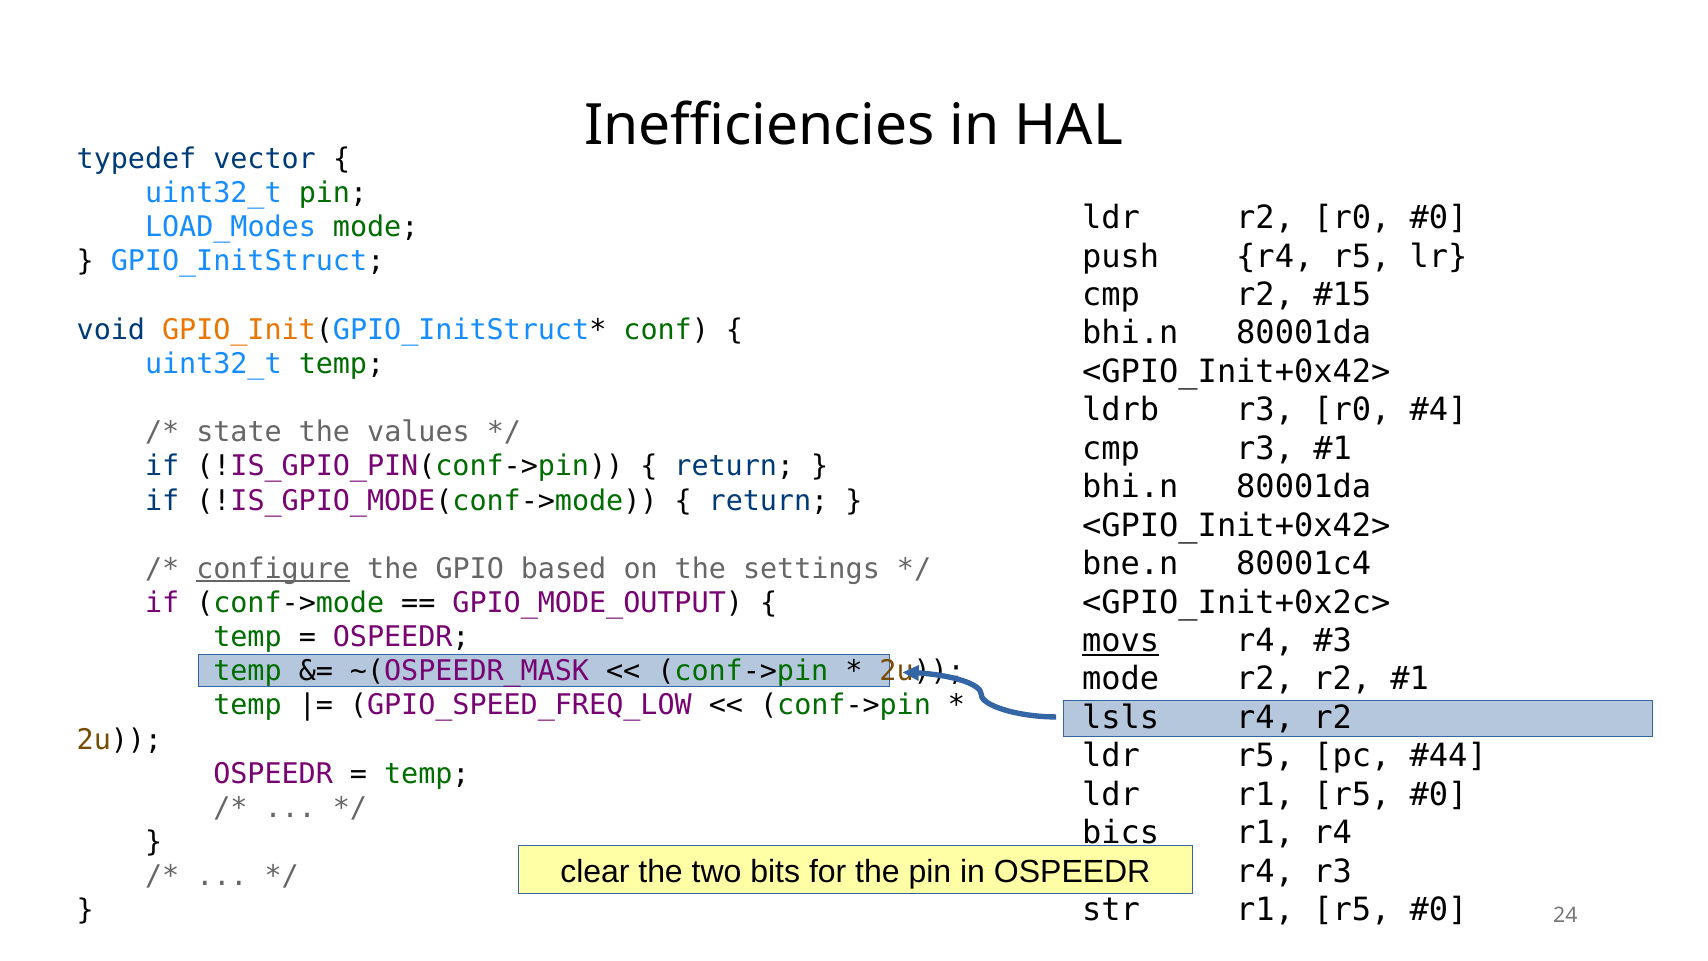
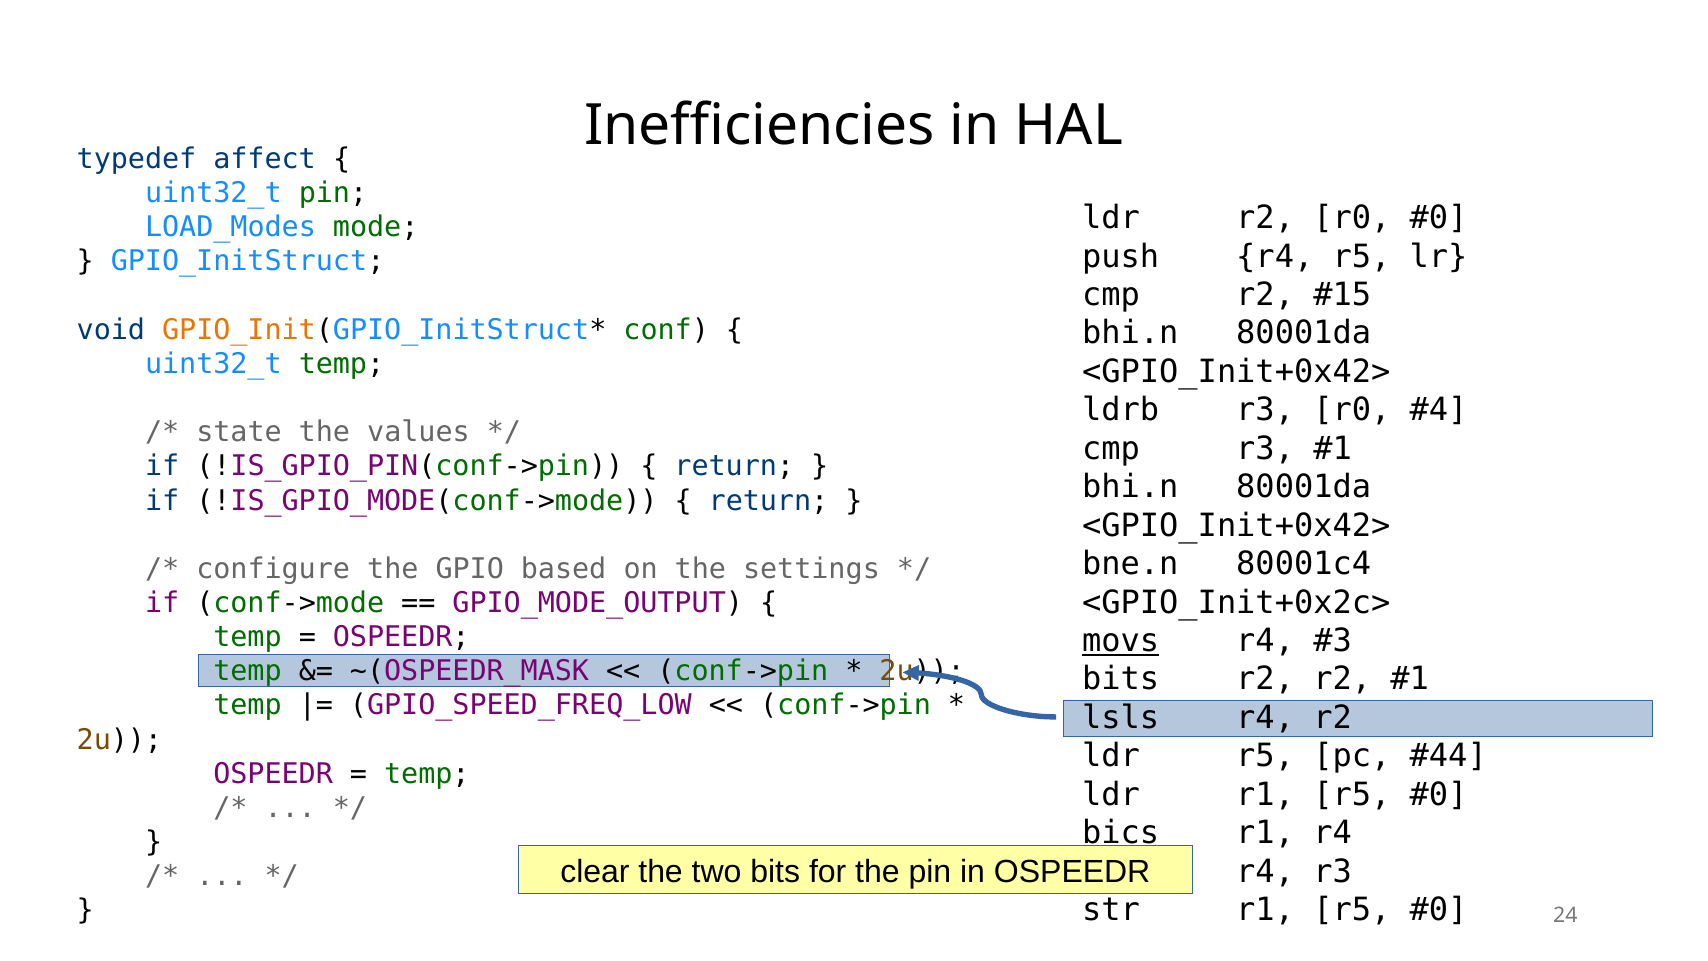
vector: vector -> affect (265, 159)
configure underline: present -> none (273, 569)
mode: mode -> bits (1121, 679)
